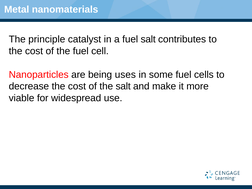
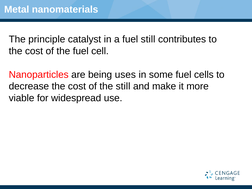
fuel salt: salt -> still (148, 39)
the salt: salt -> still (123, 86)
